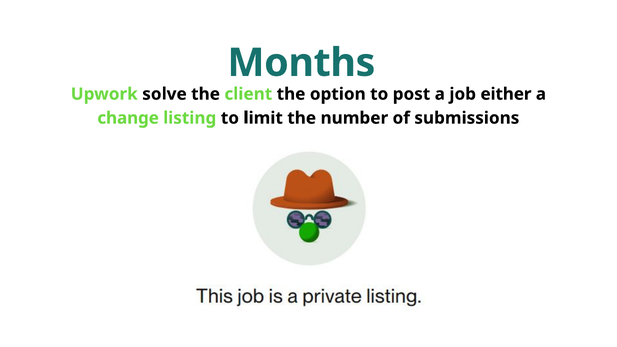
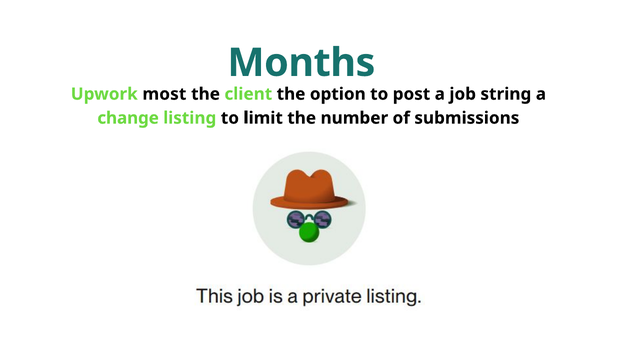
solve: solve -> most (164, 94)
either: either -> string (506, 94)
